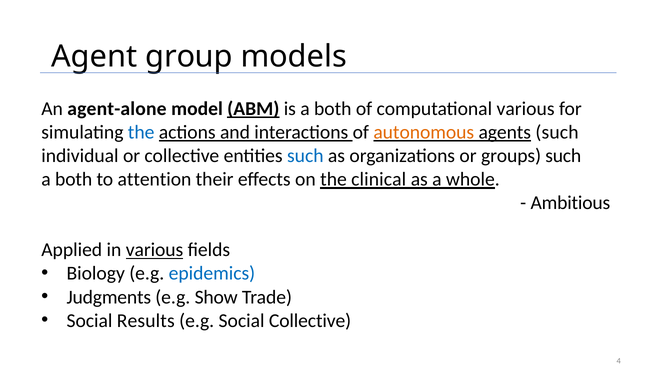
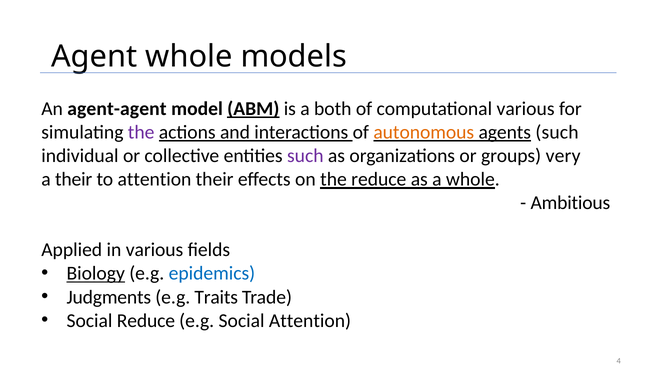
Agent group: group -> whole (189, 56)
agent-alone: agent-alone -> agent-agent (117, 109)
the colour: blue -> purple (141, 132)
such colour: blue -> purple (305, 156)
groups such: such -> very (563, 156)
both: both -> their (74, 179)
the clinical: clinical -> reduce (379, 179)
various underline: present -> none (155, 250)
Biology underline: none -> present (96, 274)
Show: Show -> Traits (216, 297)
Social Results: Results -> Reduce (146, 321)
Social Collective: Collective -> Attention (310, 321)
